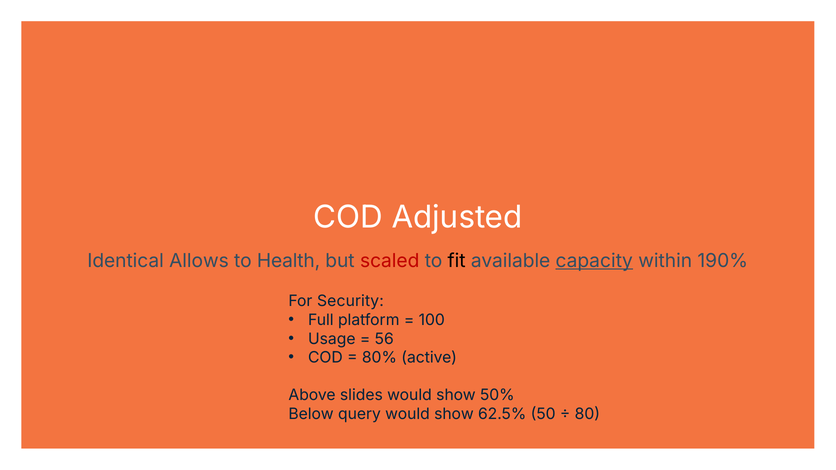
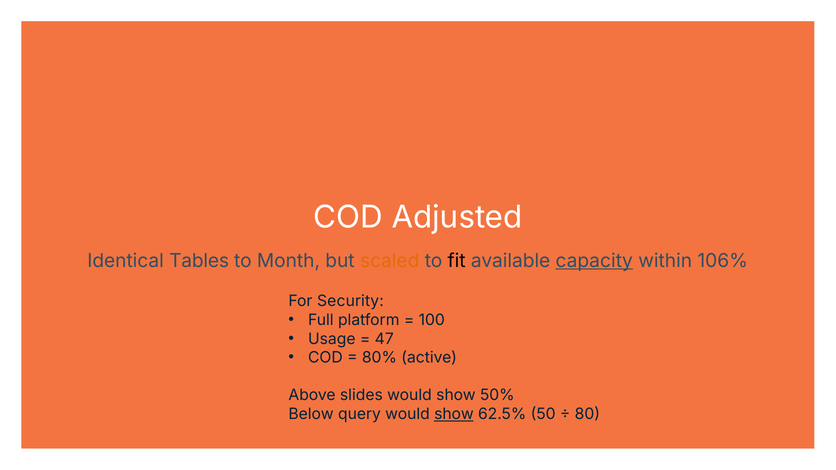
Allows: Allows -> Tables (199, 261)
Health: Health -> Month (289, 261)
scaled colour: red -> orange (390, 261)
190%: 190% -> 106% (723, 261)
56: 56 -> 47 (384, 339)
show underline: none -> present (454, 414)
